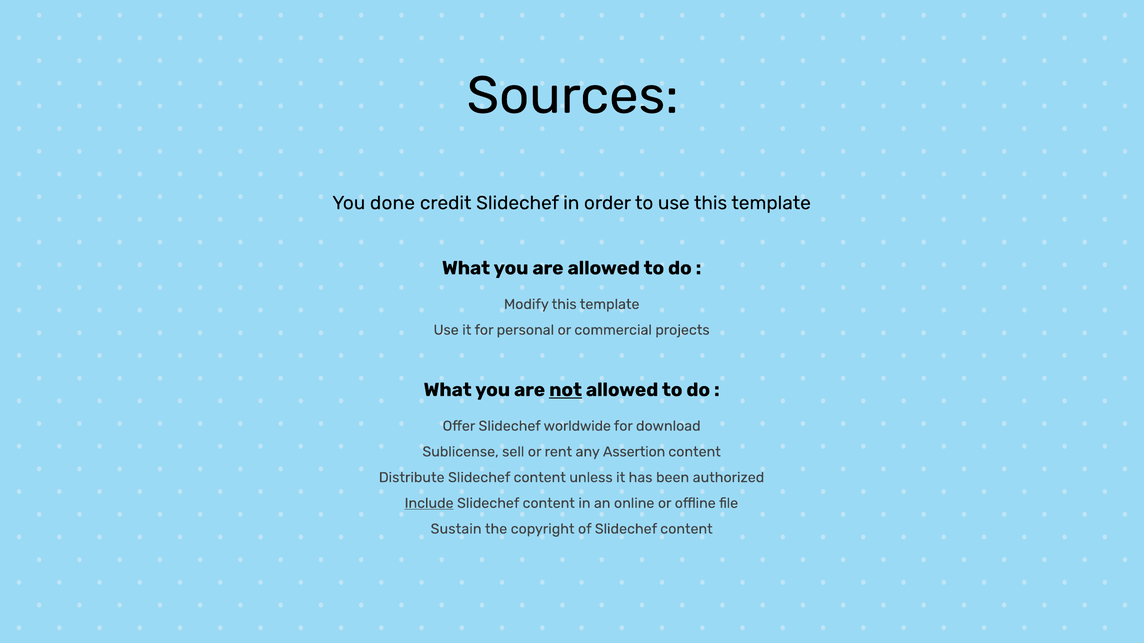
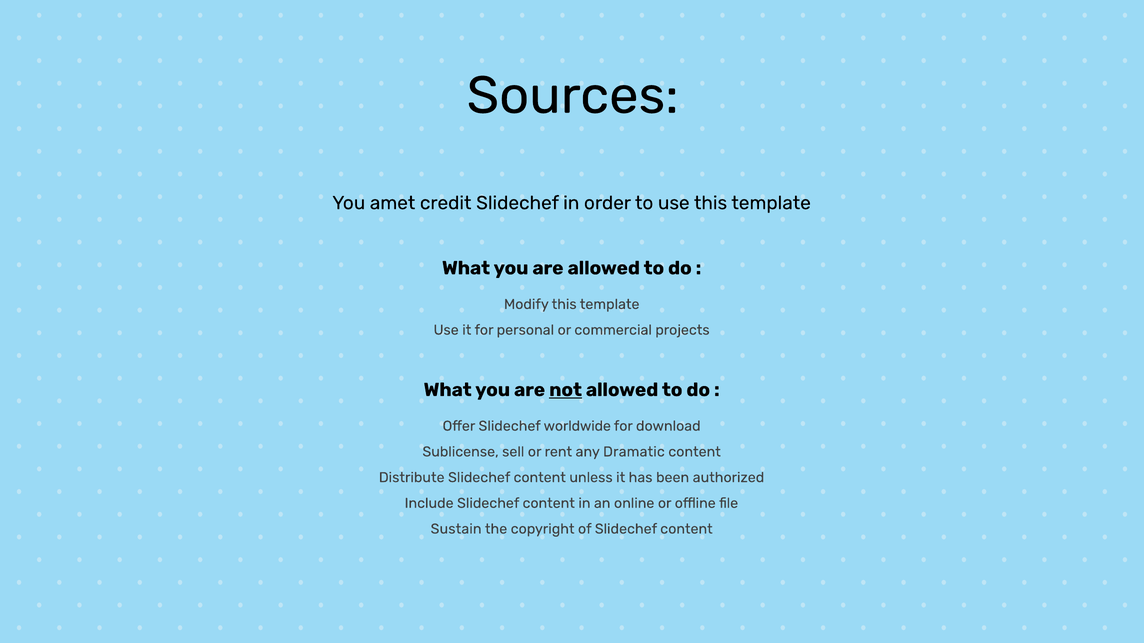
done: done -> amet (393, 203)
Assertion: Assertion -> Dramatic (634, 452)
Include underline: present -> none (429, 504)
